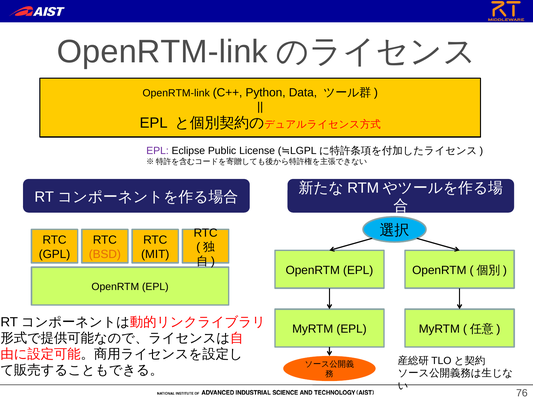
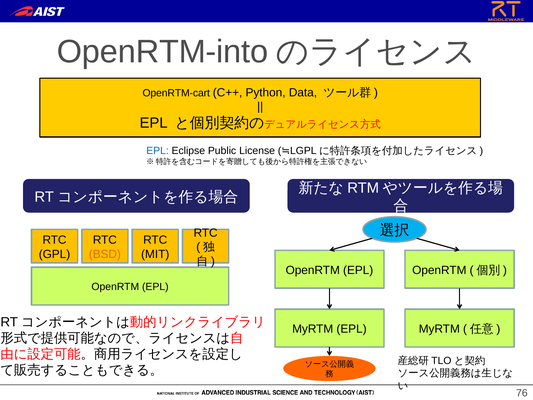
OpenRTM-link: OpenRTM-link -> OpenRTM-into (163, 52)
OpenRTM-link: OpenRTM-link -> OpenRTM-cart (176, 93)
EPL colour: purple -> blue (158, 151)
